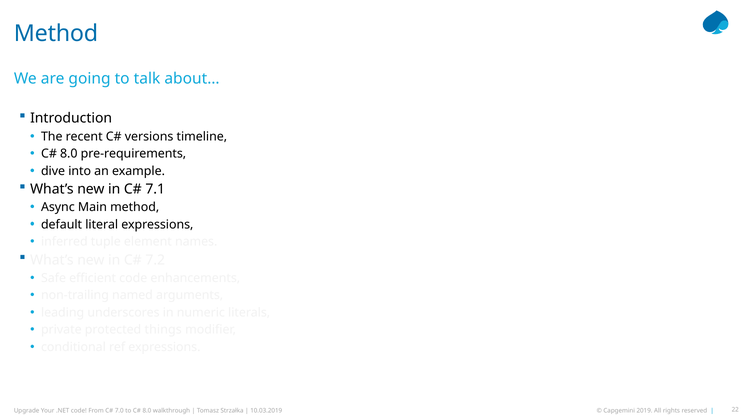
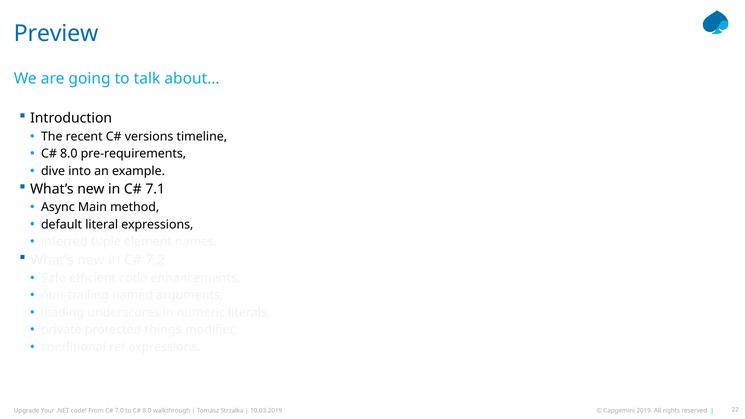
Method: Method -> Preview (56, 34)
